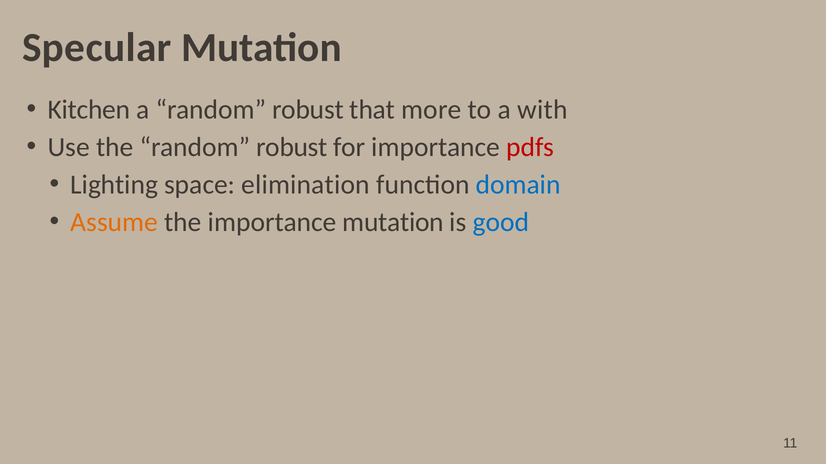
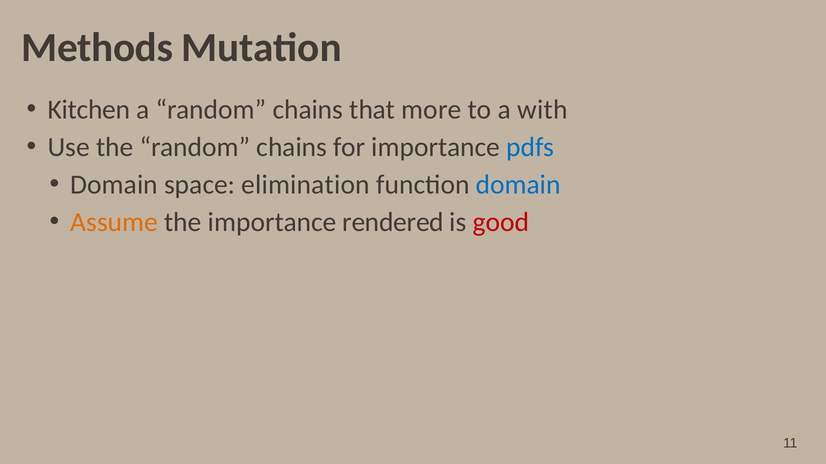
Specular: Specular -> Methods (97, 48)
a random robust: robust -> chains (308, 110)
the random robust: robust -> chains (292, 147)
pdfs colour: red -> blue (530, 147)
Lighting: Lighting -> Domain (114, 185)
importance mutation: mutation -> rendered (393, 223)
good colour: blue -> red (501, 223)
